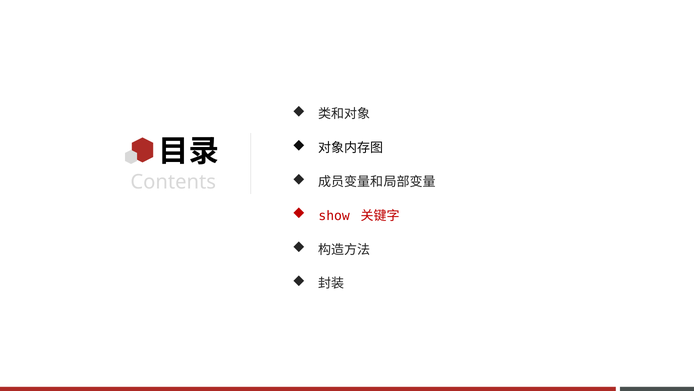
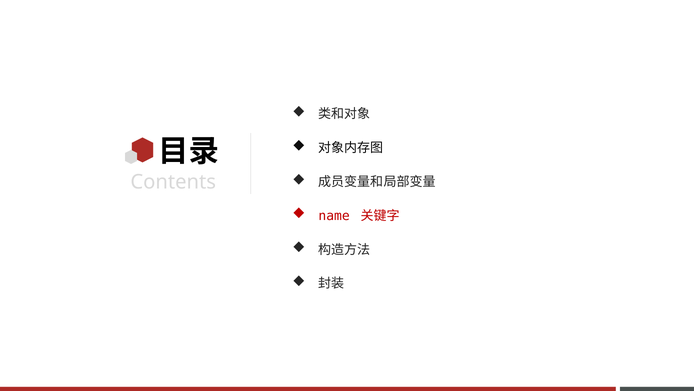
show: show -> name (334, 215)
